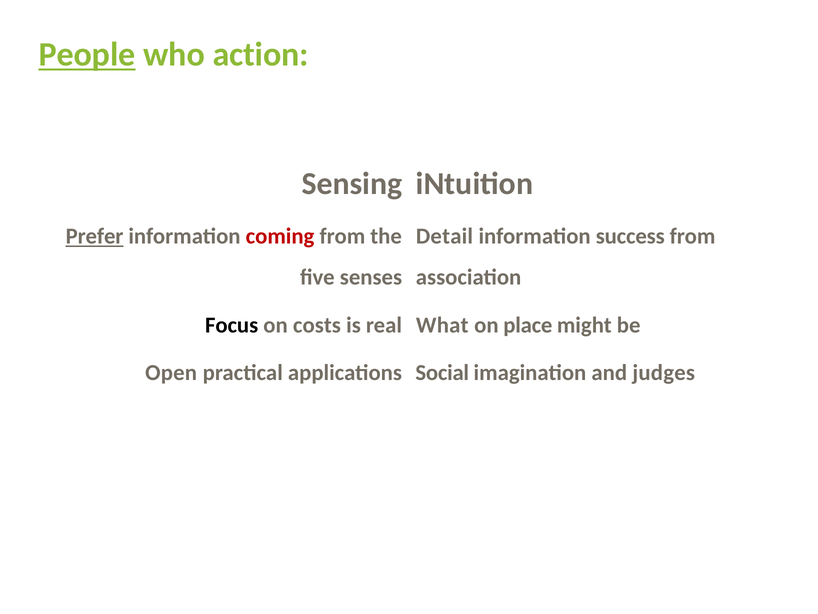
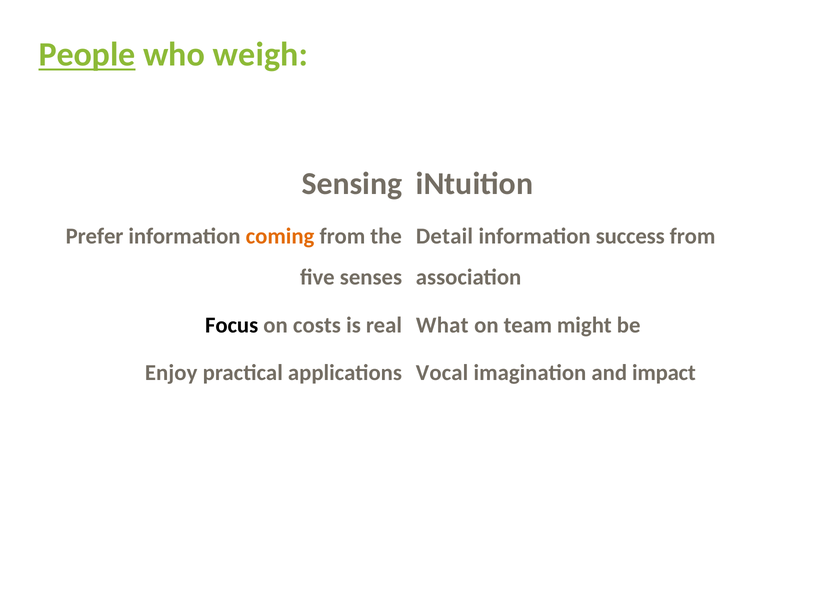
action: action -> weigh (260, 55)
Prefer underline: present -> none (95, 236)
coming colour: red -> orange (280, 236)
place: place -> team (528, 325)
Open: Open -> Enjoy (171, 372)
Social: Social -> Vocal (442, 372)
judges: judges -> impact (664, 372)
